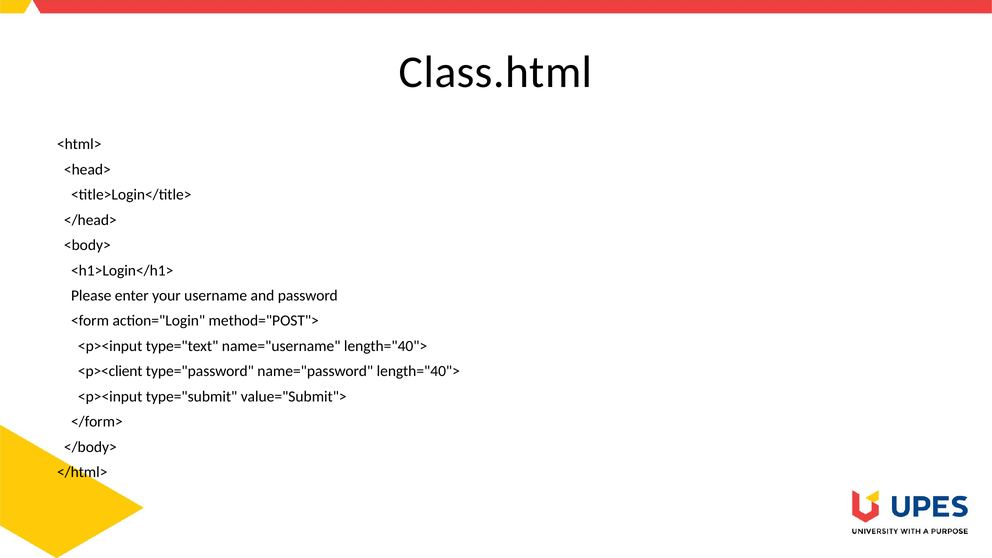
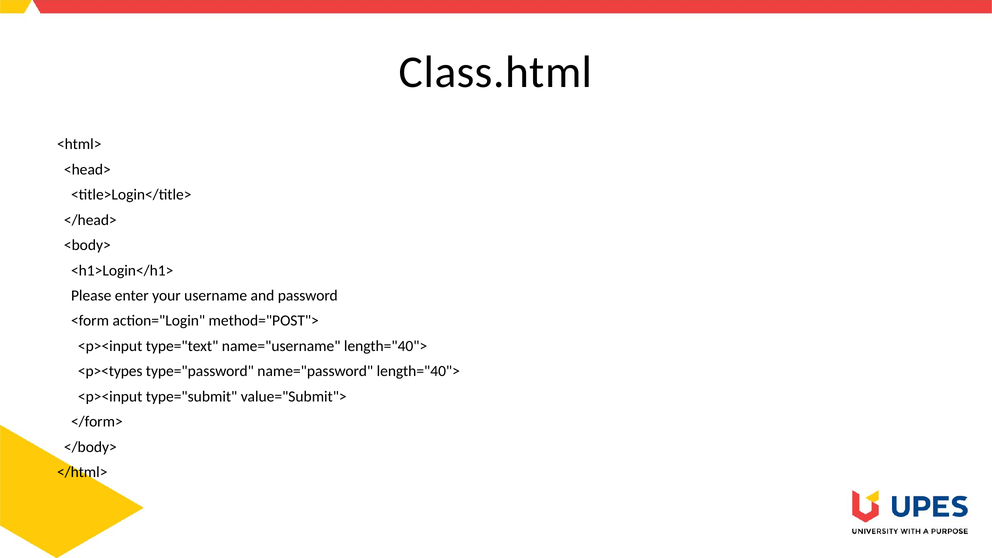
<p><client: <p><client -> <p><types (110, 371)
